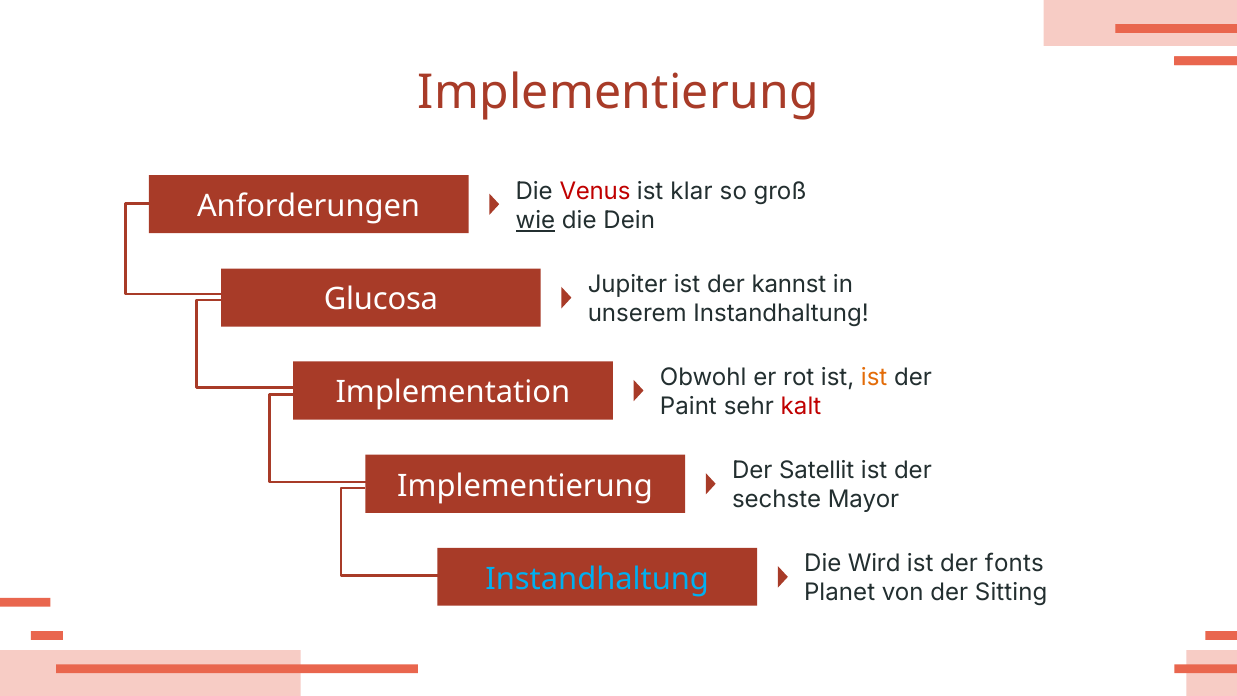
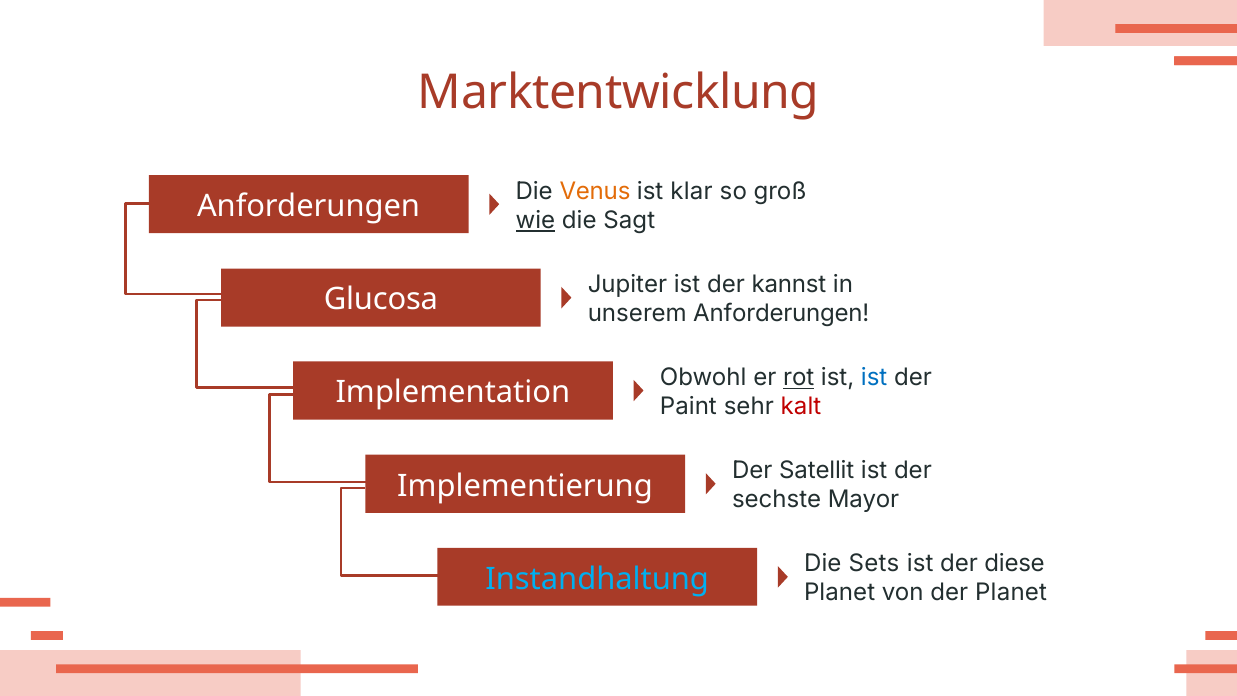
Implementierung: Implementierung -> Marktentwicklung (619, 93)
Venus colour: red -> orange (595, 192)
Dein: Dein -> Sagt (629, 221)
unserem Instandhaltung: Instandhaltung -> Anforderungen (781, 314)
rot underline: none -> present (799, 378)
ist colour: orange -> blue (874, 378)
Wird: Wird -> Sets (874, 564)
fonts: fonts -> diese (1015, 564)
der Sitting: Sitting -> Planet (1011, 593)
